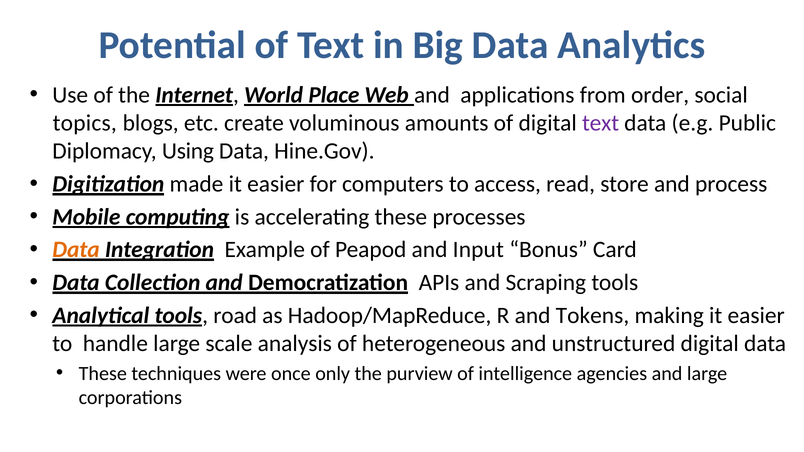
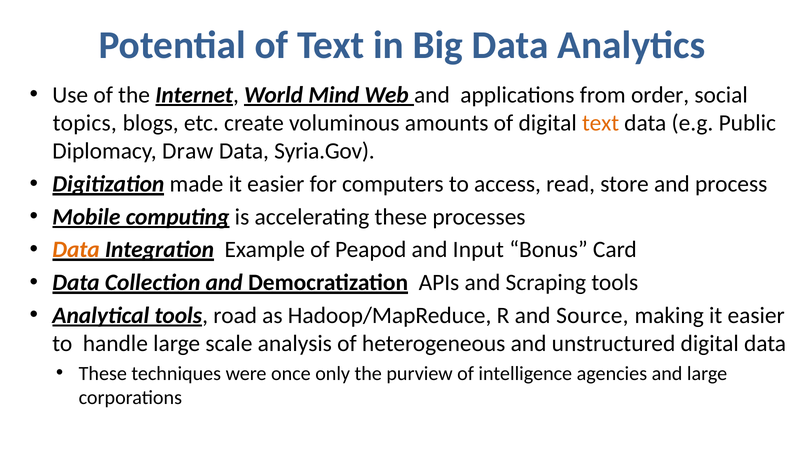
Place: Place -> Mind (334, 95)
text colour: purple -> orange (601, 123)
Using: Using -> Draw (188, 151)
Hine.Gov: Hine.Gov -> Syria.Gov (324, 151)
Tokens: Tokens -> Source (592, 316)
